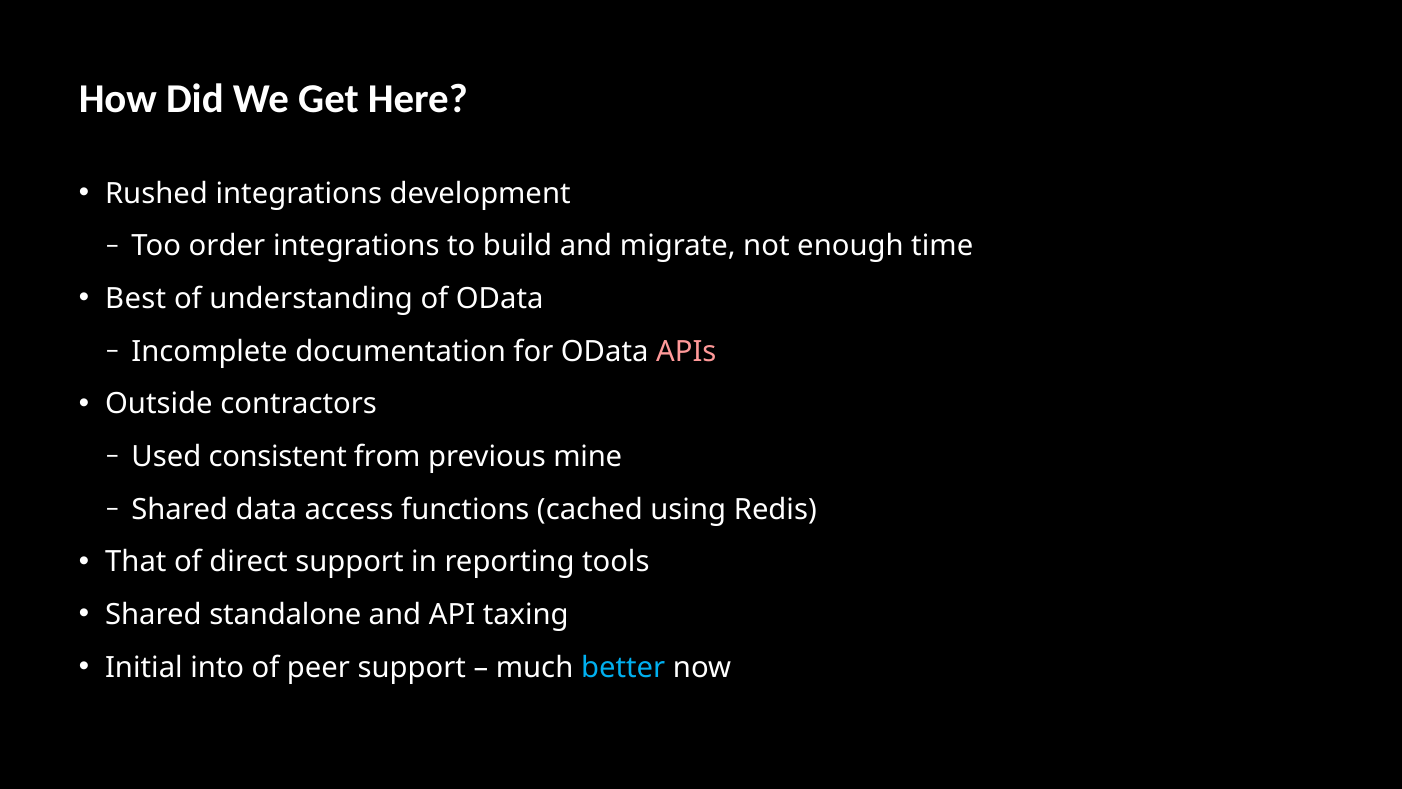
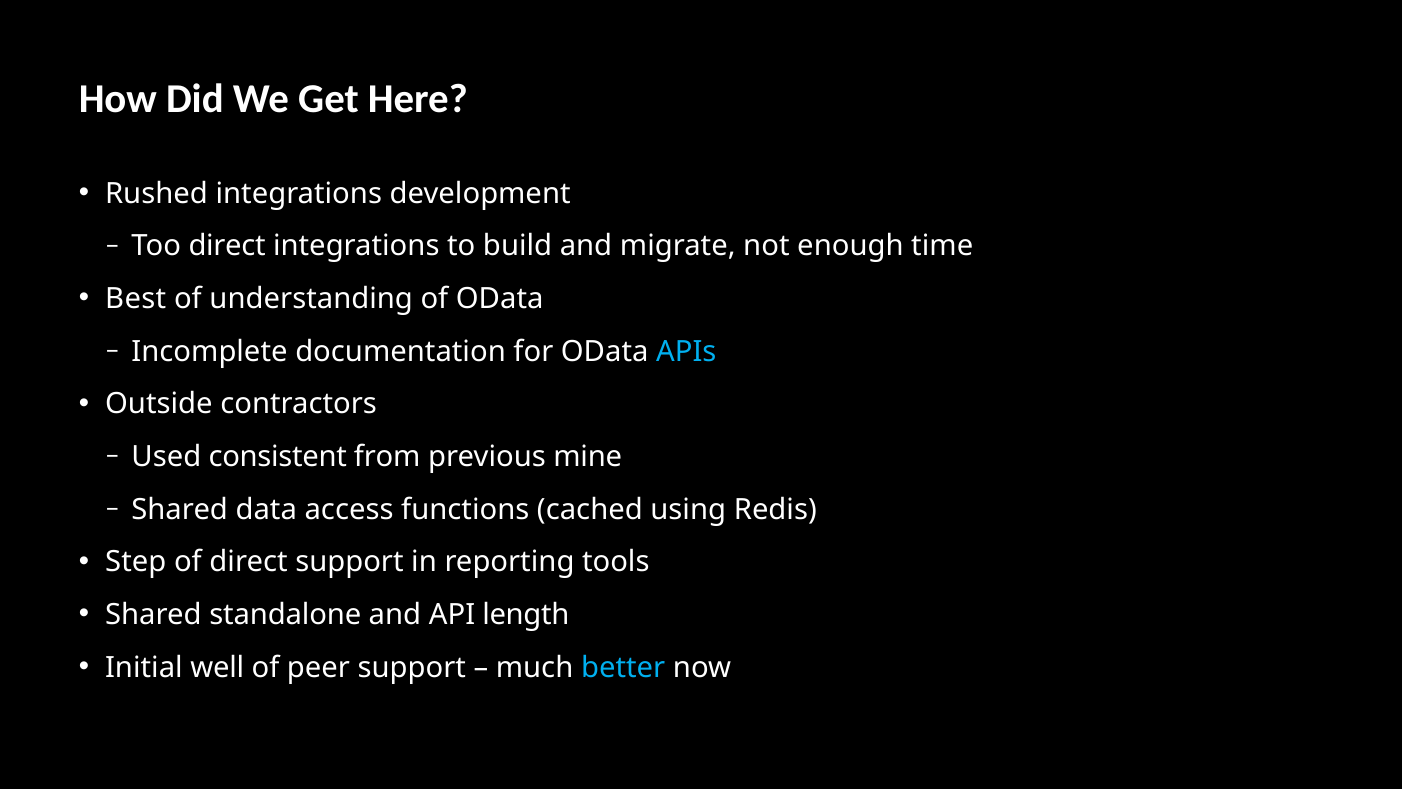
Too order: order -> direct (227, 246)
APIs colour: pink -> light blue (686, 351)
That: That -> Step (136, 562)
taxing: taxing -> length (526, 615)
into: into -> well (217, 667)
